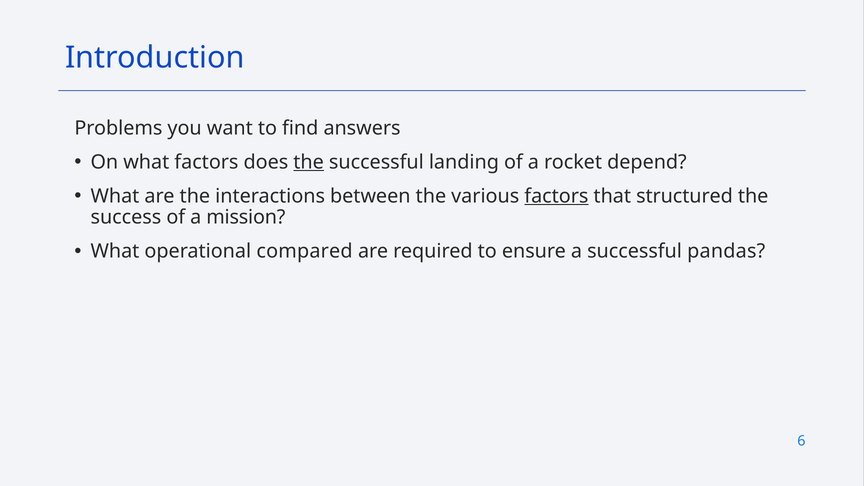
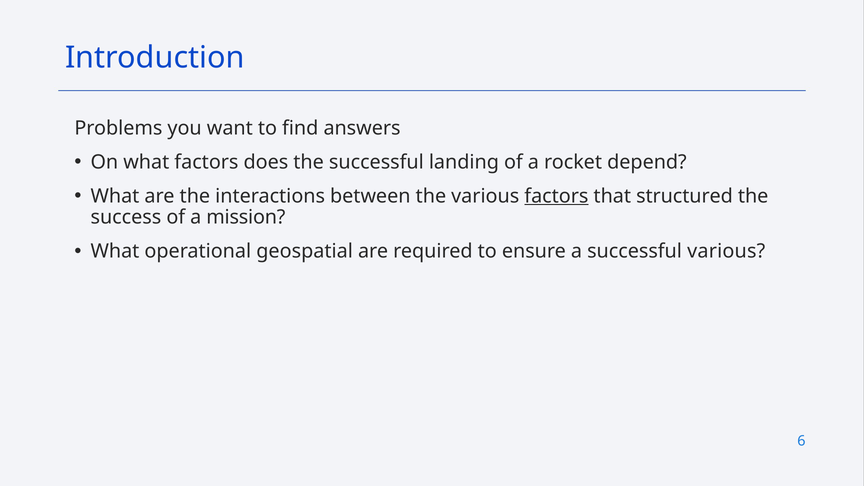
the underline: present -> none (309, 162)
compared: compared -> geospatial (305, 251)
successful pandas: pandas -> various (726, 251)
